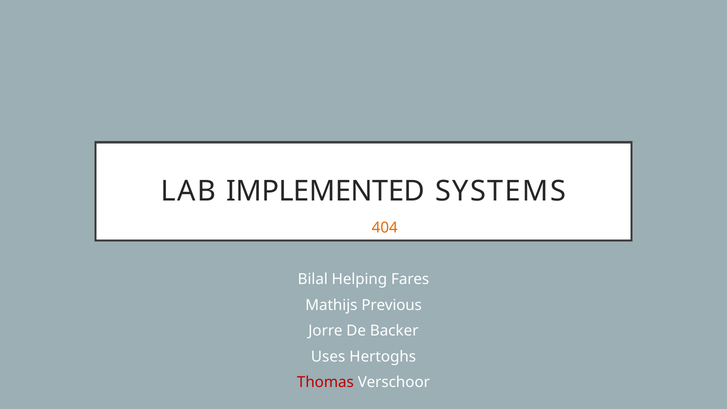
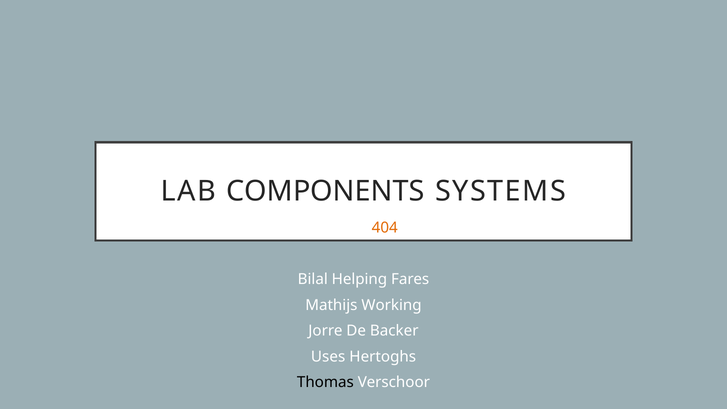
IMPLEMENTED: IMPLEMENTED -> COMPONENTS (325, 191)
Previous: Previous -> Working (392, 305)
Thomas colour: red -> black (325, 382)
